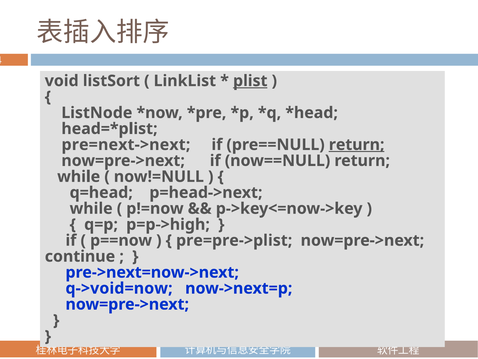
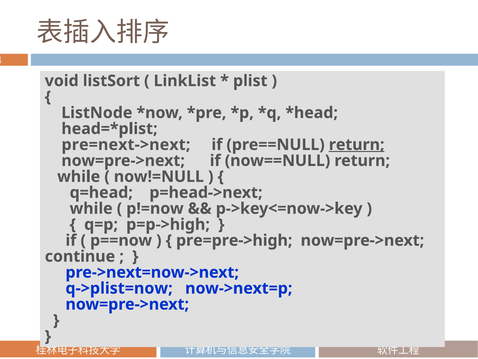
plist underline: present -> none (250, 81)
pre=pre->plist: pre=pre->plist -> pre=pre->high (234, 240)
q->void=now: q->void=now -> q->plist=now (119, 288)
